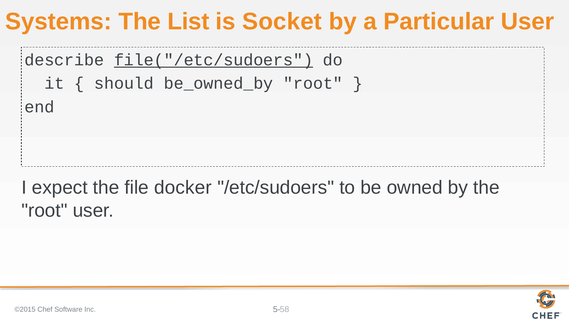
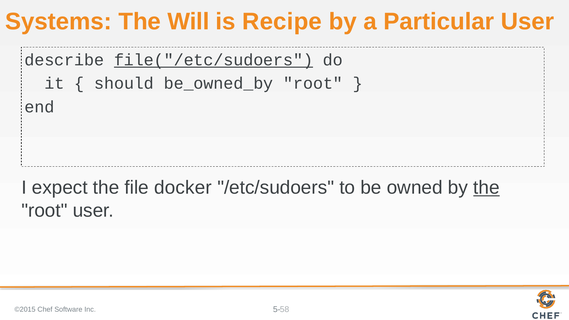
List: List -> Will (188, 22)
Socket: Socket -> Recipe (282, 22)
the underline: none -> present (486, 188)
